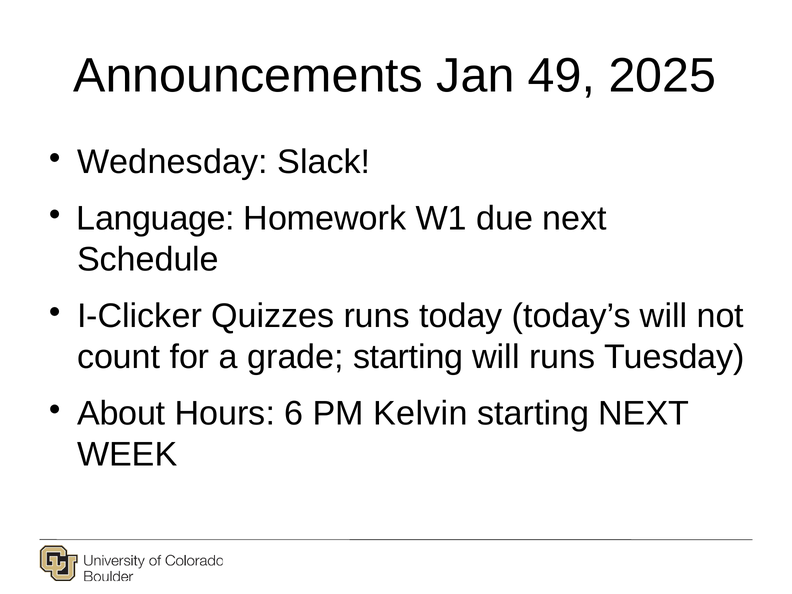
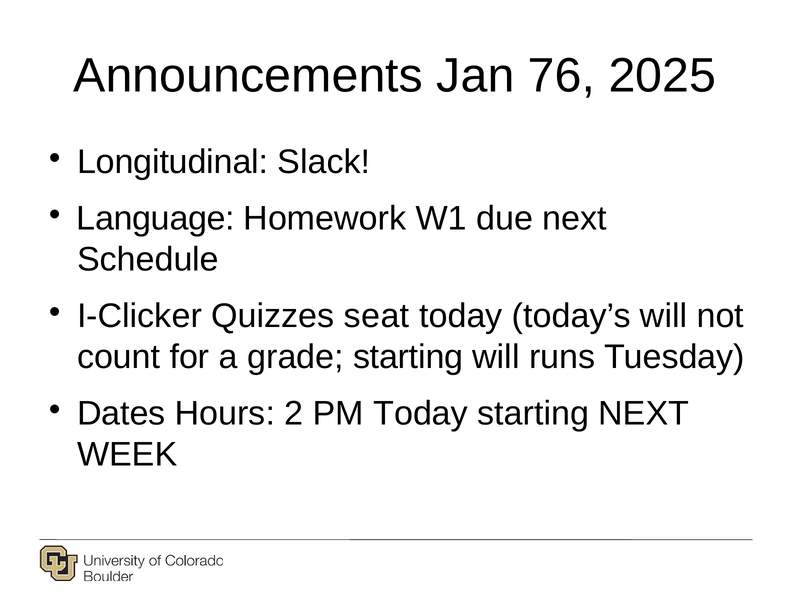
49: 49 -> 76 (562, 76)
Wednesday: Wednesday -> Longitudinal (173, 162)
Quizzes runs: runs -> seat (377, 316)
About: About -> Dates (121, 413)
6: 6 -> 2 (294, 413)
PM Kelvin: Kelvin -> Today (421, 413)
